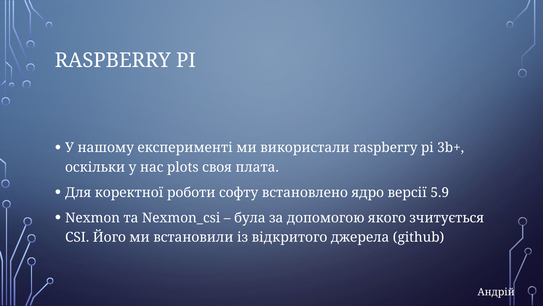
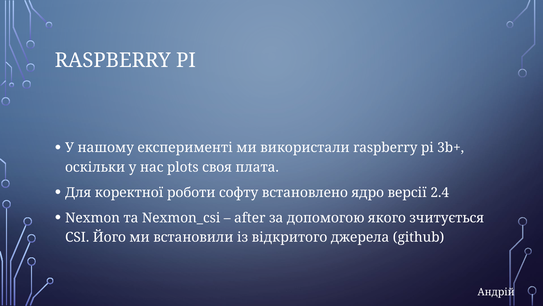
5.9: 5.9 -> 2.4 (440, 192)
була: була -> after (250, 218)
